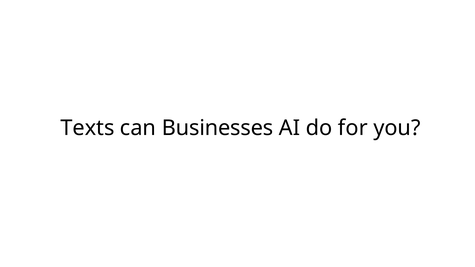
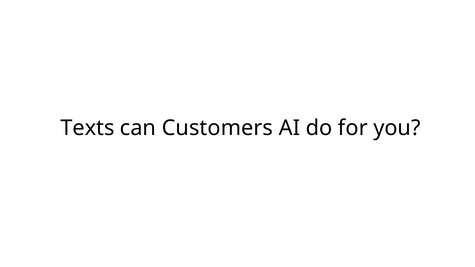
Businesses: Businesses -> Customers (217, 128)
